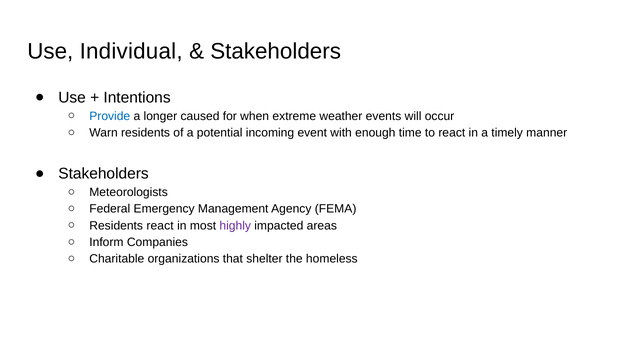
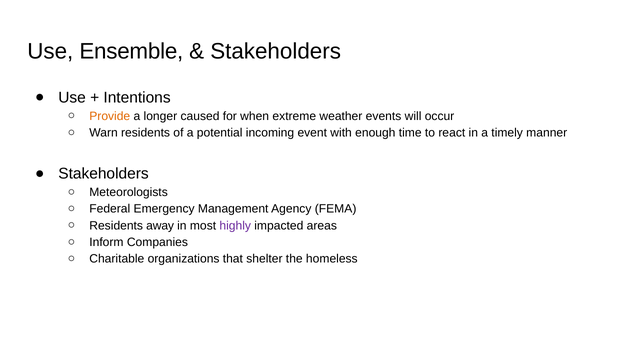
Individual: Individual -> Ensemble (131, 51)
Provide colour: blue -> orange (110, 116)
Residents react: react -> away (160, 225)
